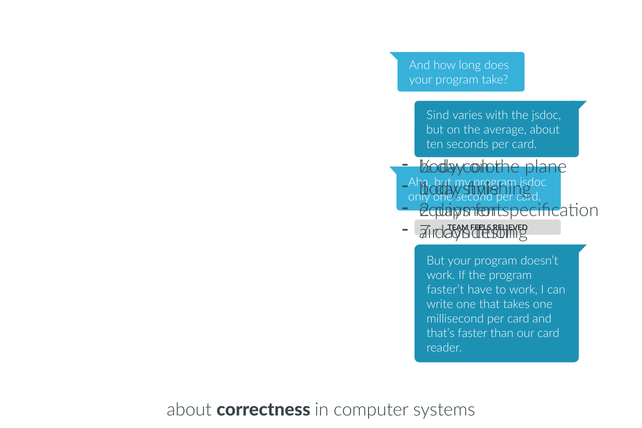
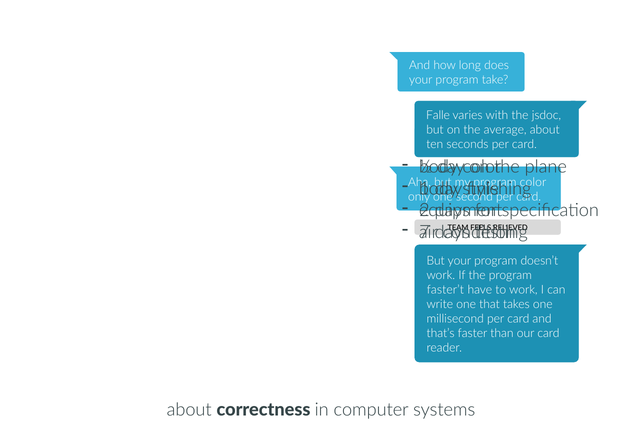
Sind: Sind -> Falle (438, 115)
jsdoc: jsdoc -> color (533, 182)
